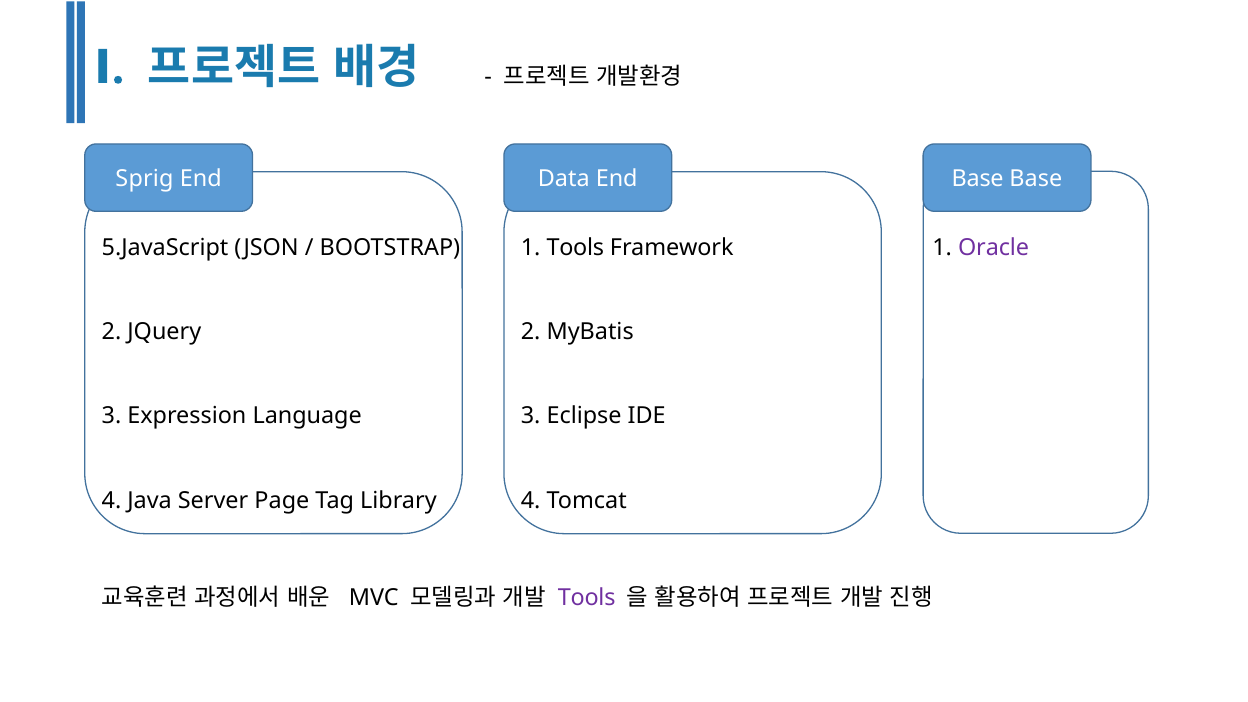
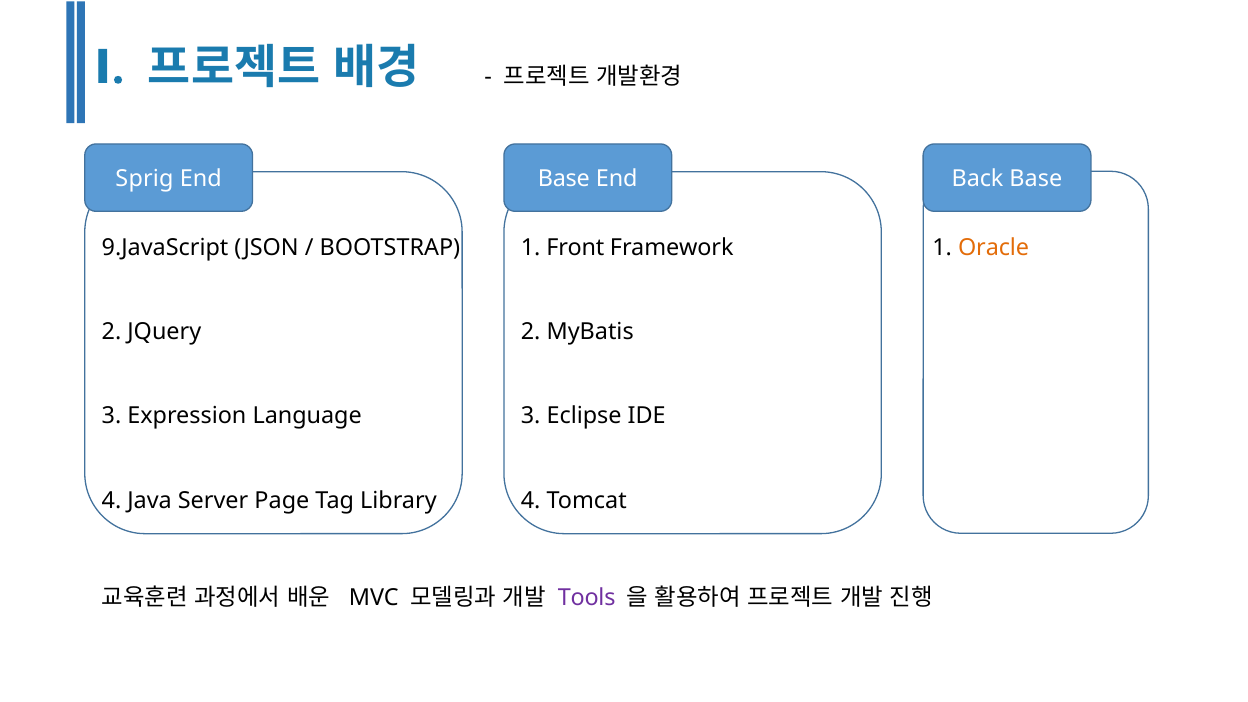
End Data: Data -> Base (564, 179)
End Base: Base -> Back (978, 179)
5.JavaScript: 5.JavaScript -> 9.JavaScript (165, 248)
1 Tools: Tools -> Front (575, 248)
Oracle colour: purple -> orange (994, 248)
